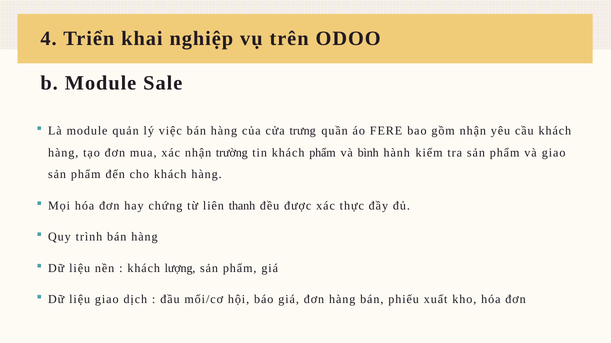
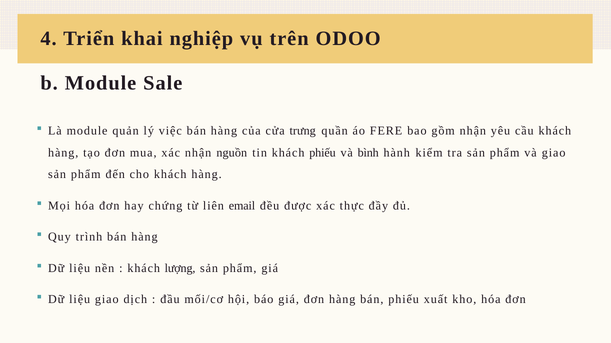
trường: trường -> nguồn (232, 153)
khách phẩm: phẩm -> phiếu (322, 153)
thanh: thanh -> email (242, 206)
